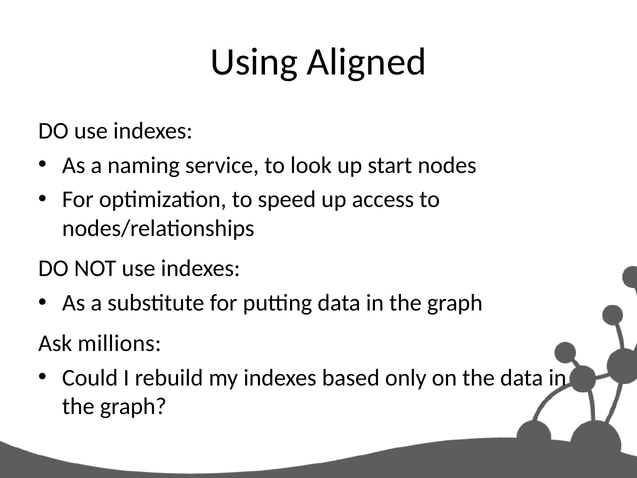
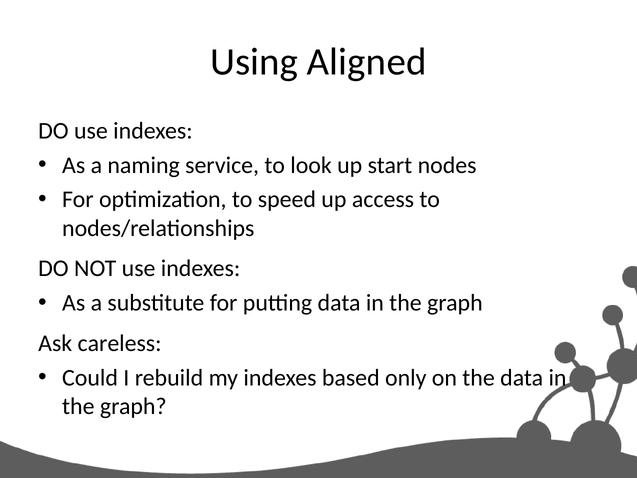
millions: millions -> careless (120, 343)
